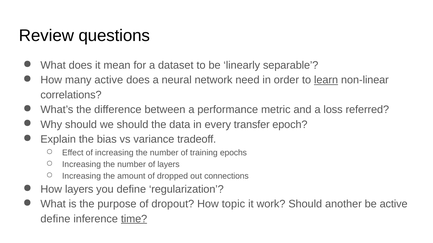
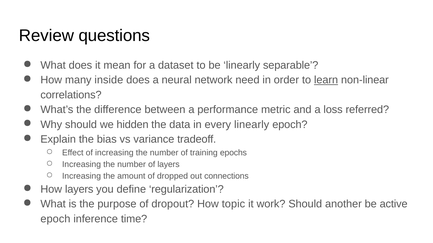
many active: active -> inside (109, 80)
we should: should -> hidden (133, 125)
every transfer: transfer -> linearly (252, 125)
define: define -> epoch (55, 219)
time underline: present -> none (134, 219)
